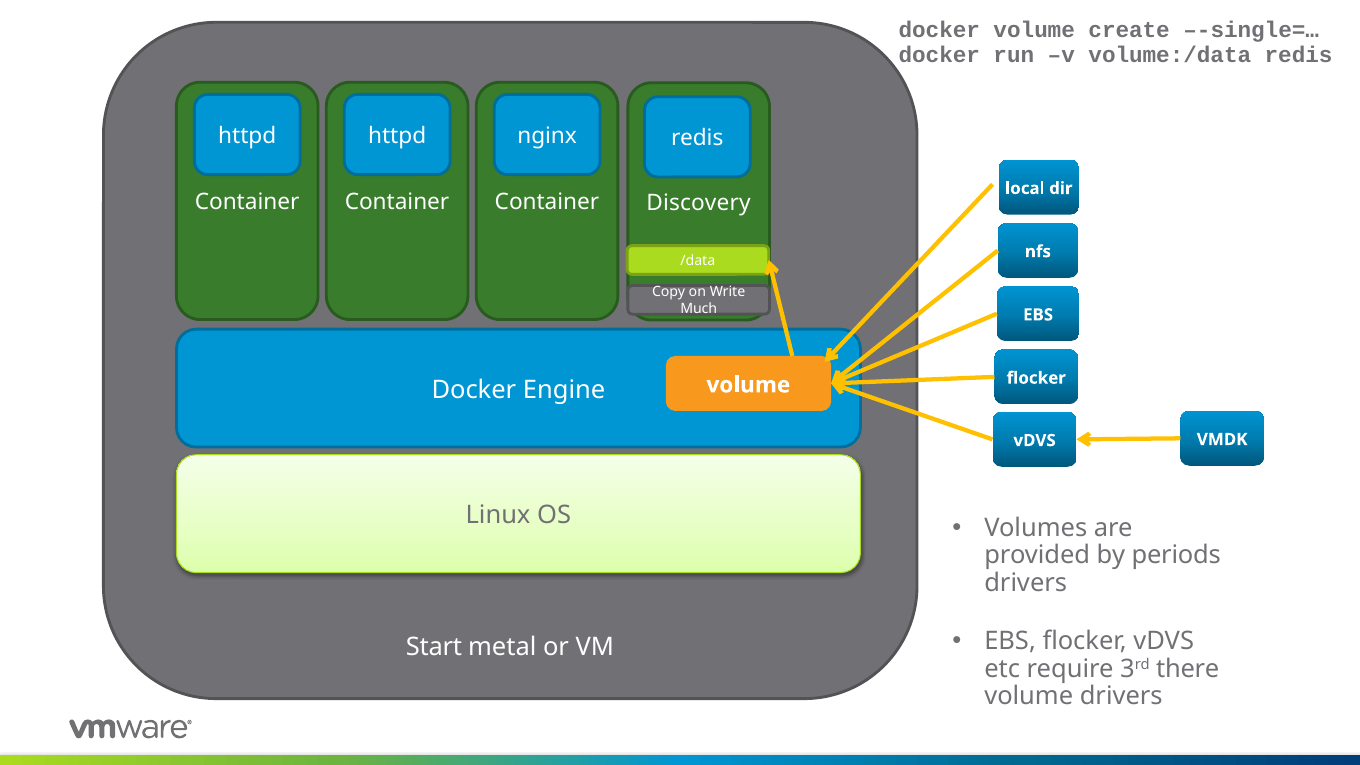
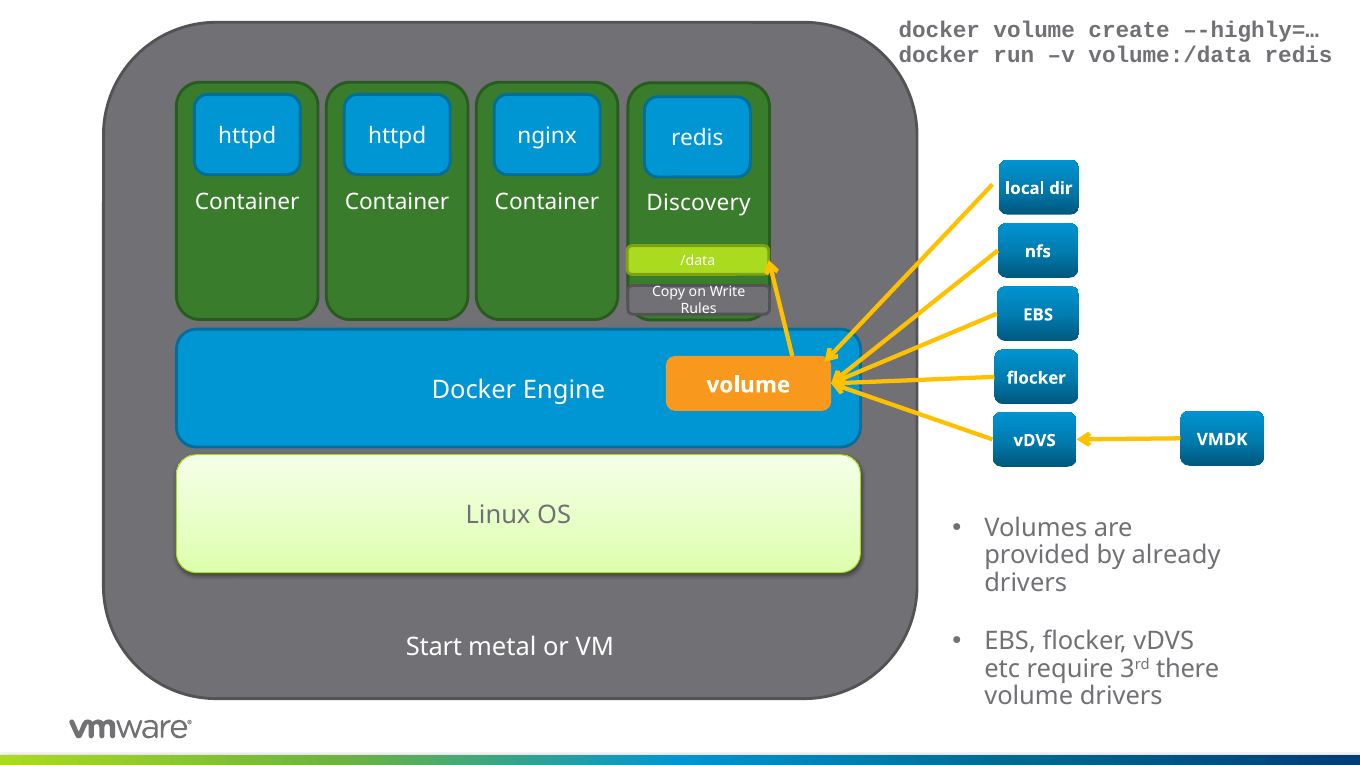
–-single=…: –-single=… -> –-highly=… (1251, 31)
Much: Much -> Rules (699, 309)
periods: periods -> already (1176, 556)
